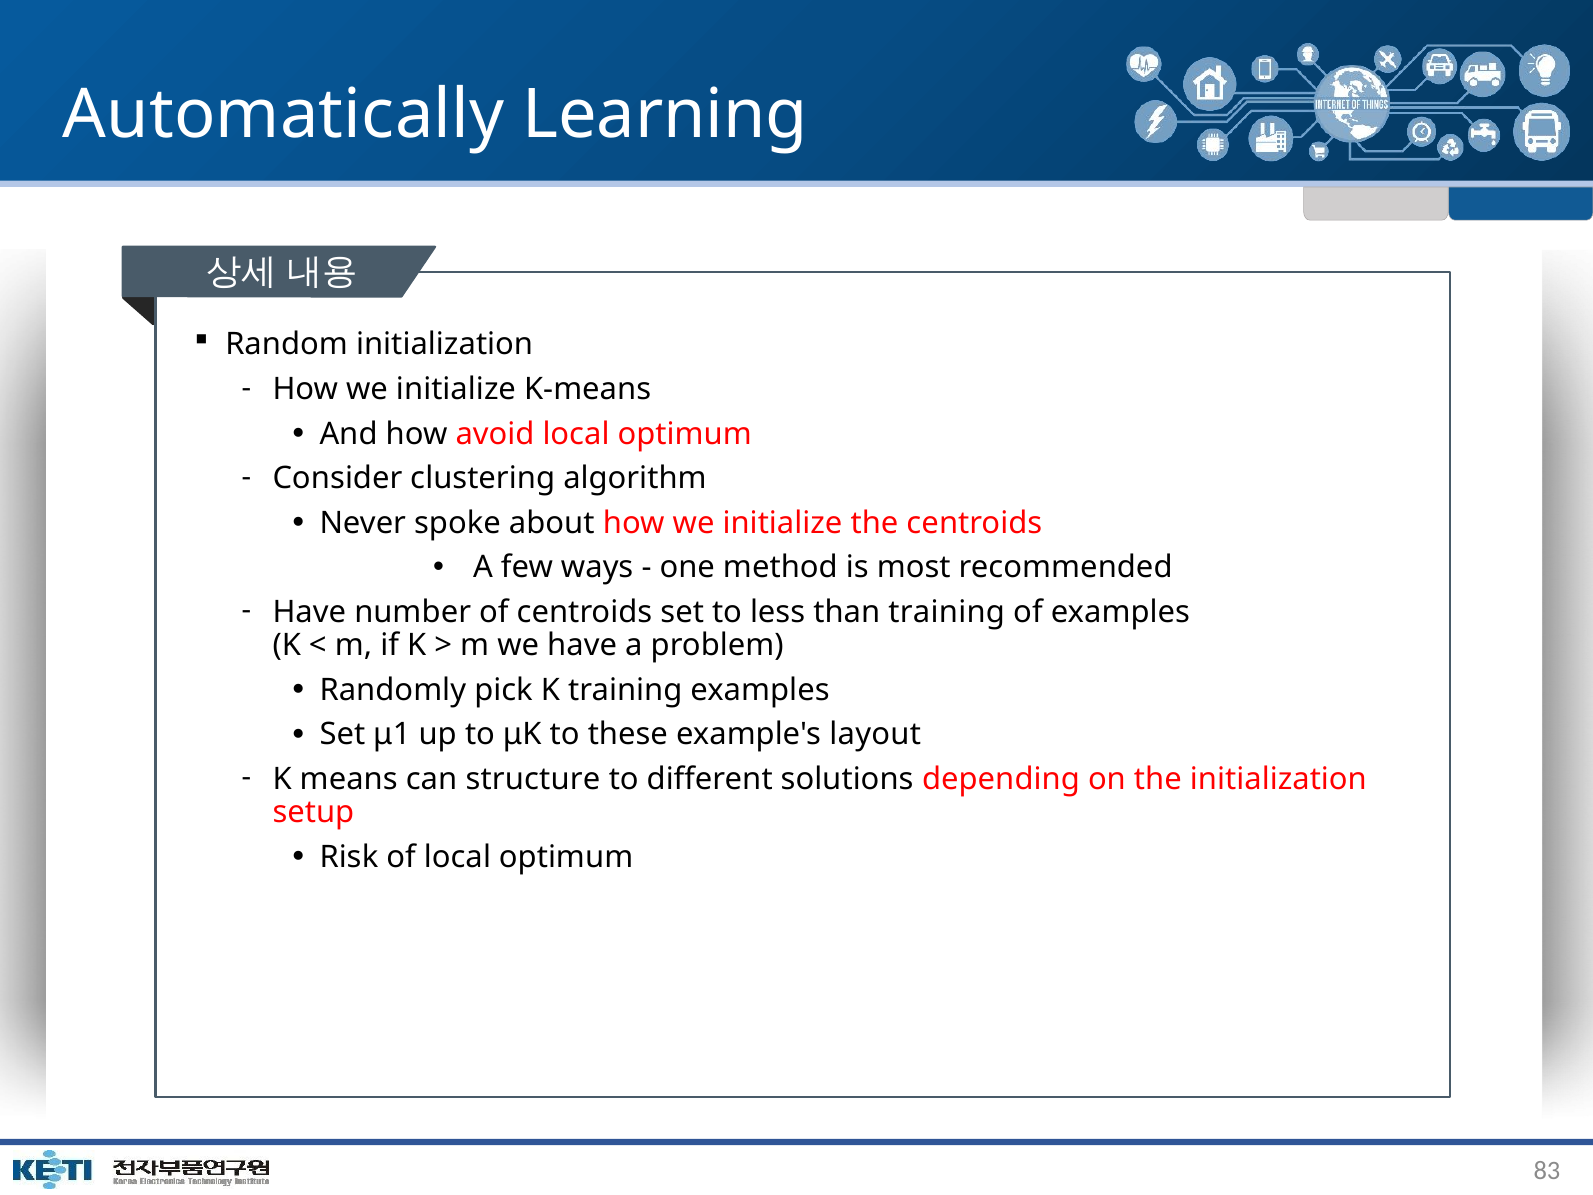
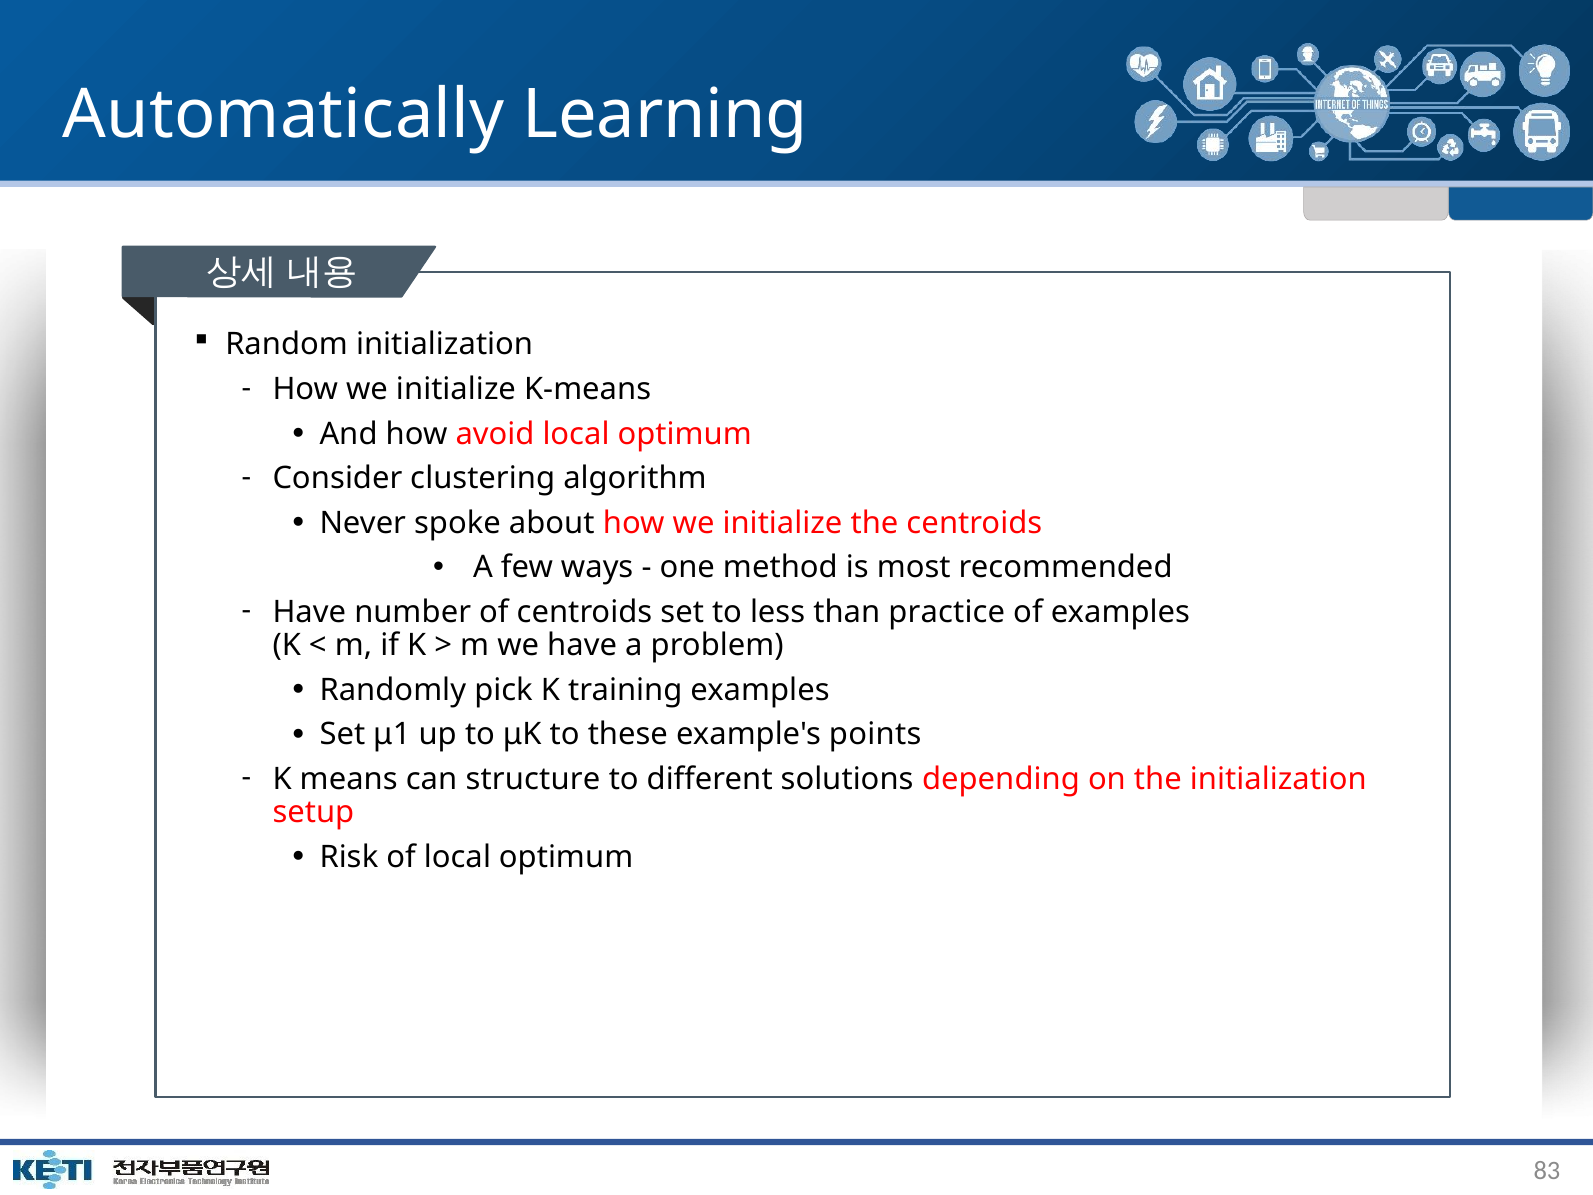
than training: training -> practice (947, 612)
layout: layout -> points (875, 734)
